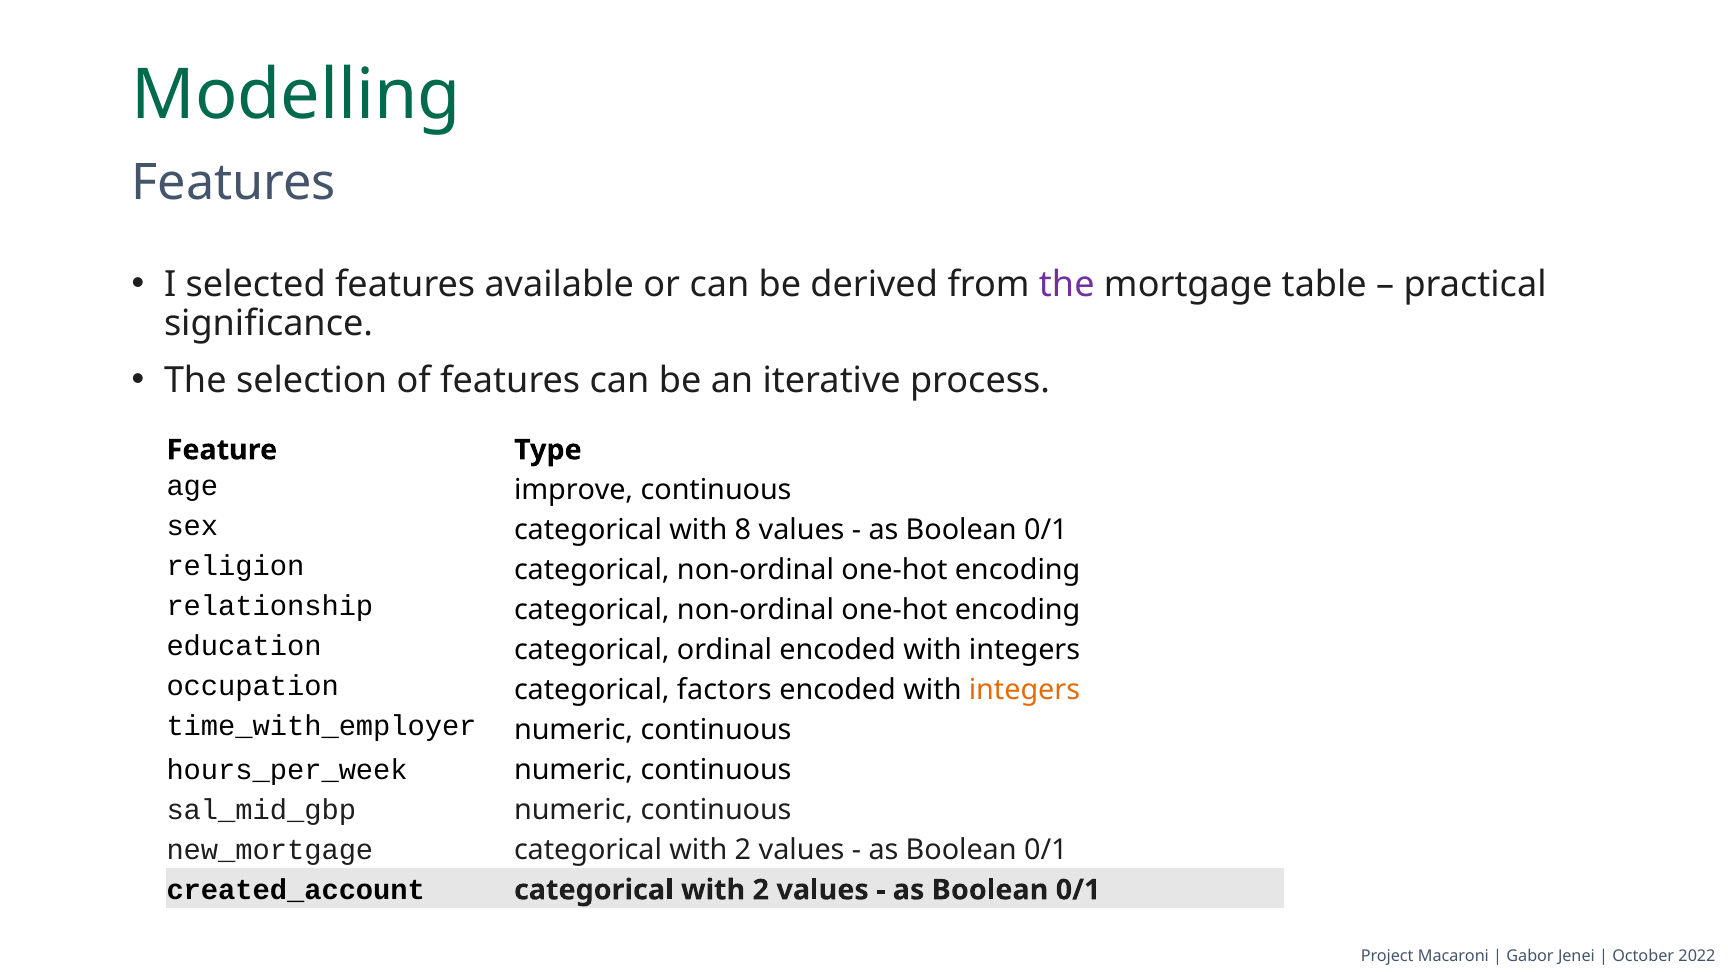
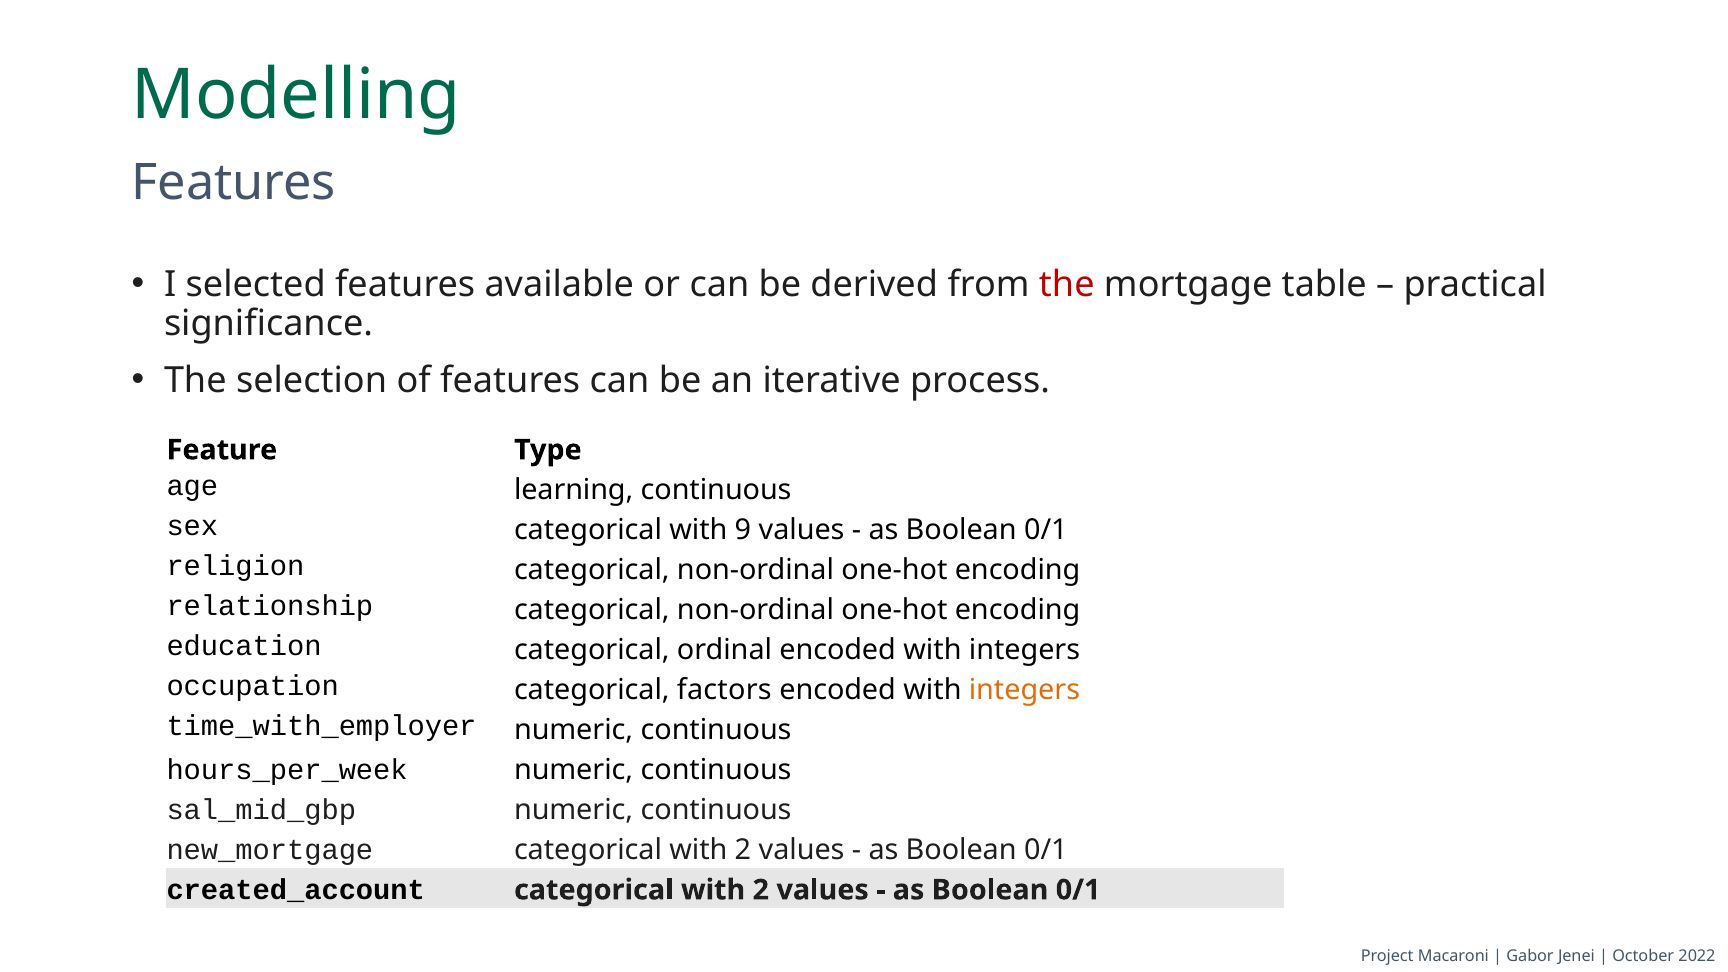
the colour: purple -> red (1067, 285)
improve: improve -> learning (574, 490)
8: 8 -> 9 (743, 530)
